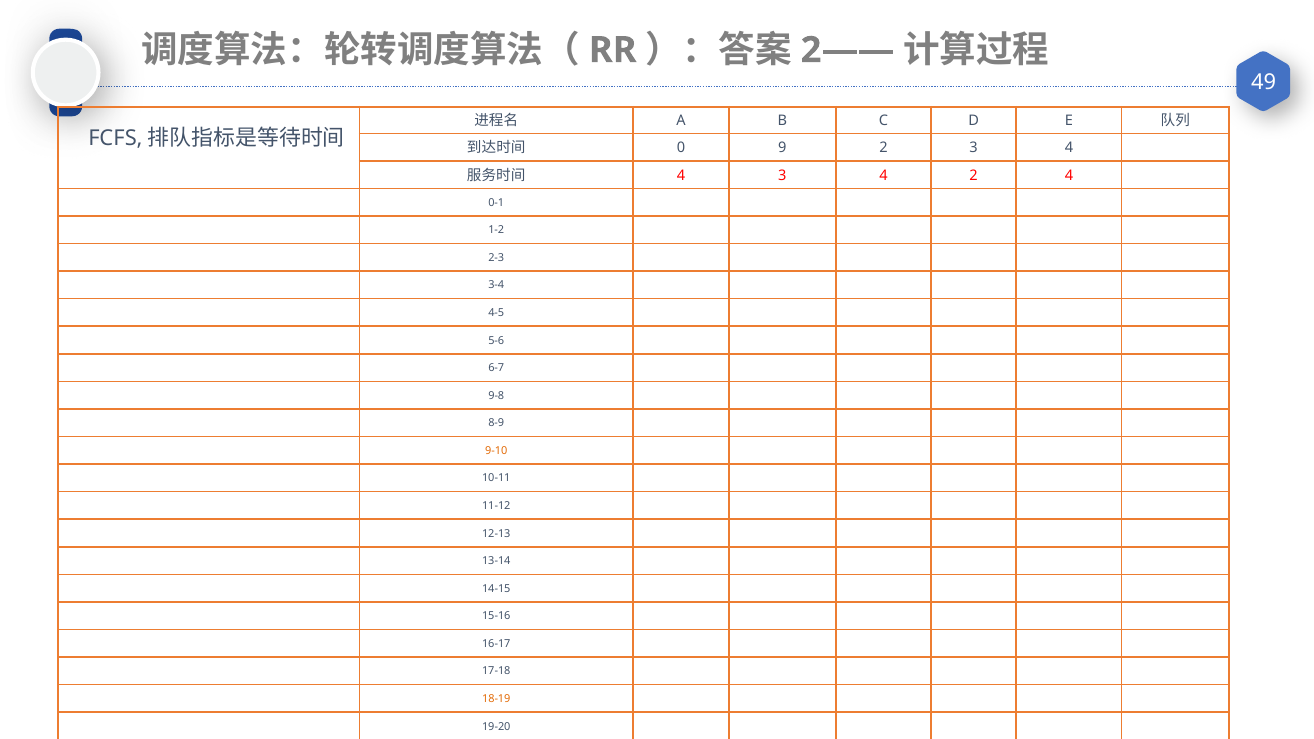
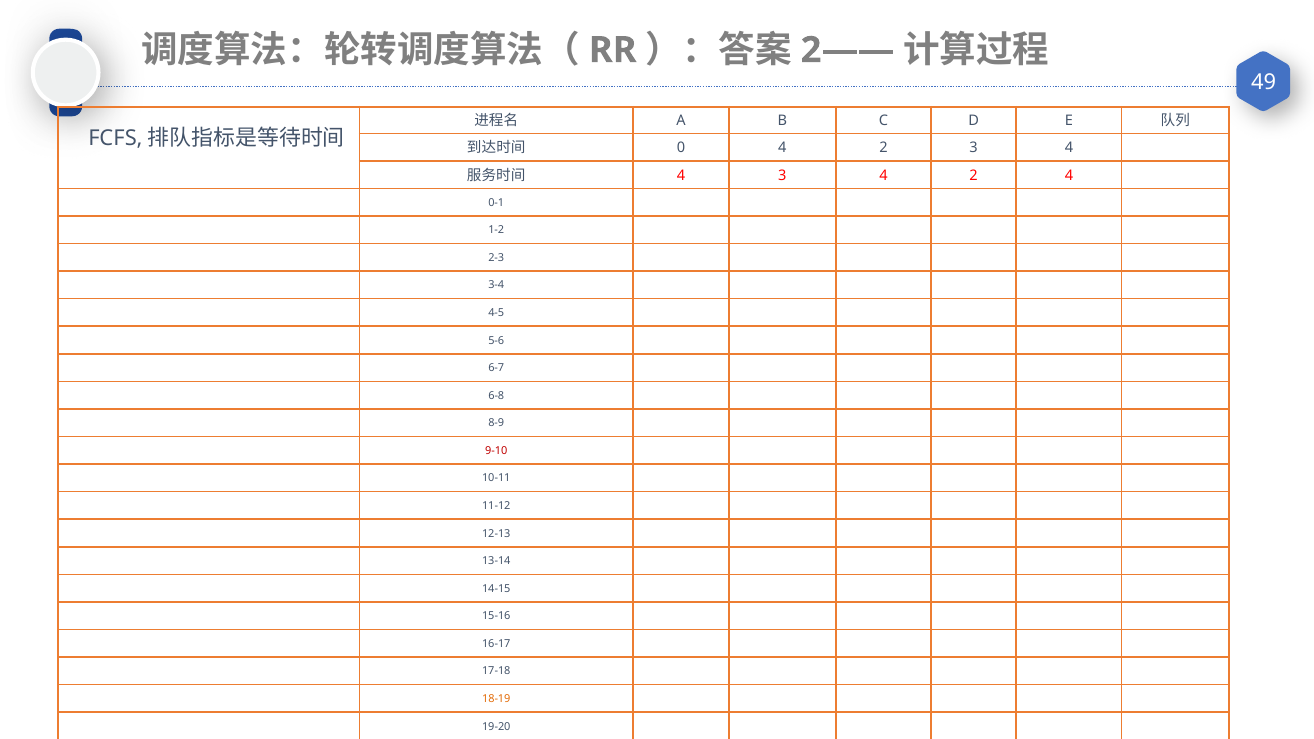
0 9: 9 -> 4 (782, 148)
9-8: 9-8 -> 6-8 (496, 396)
9-10 colour: orange -> red (496, 451)
